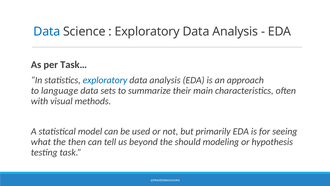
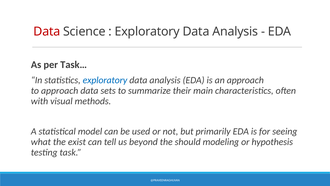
Data colour: blue -> red (47, 31)
to language: language -> approach (60, 90)
then: then -> exist (77, 142)
